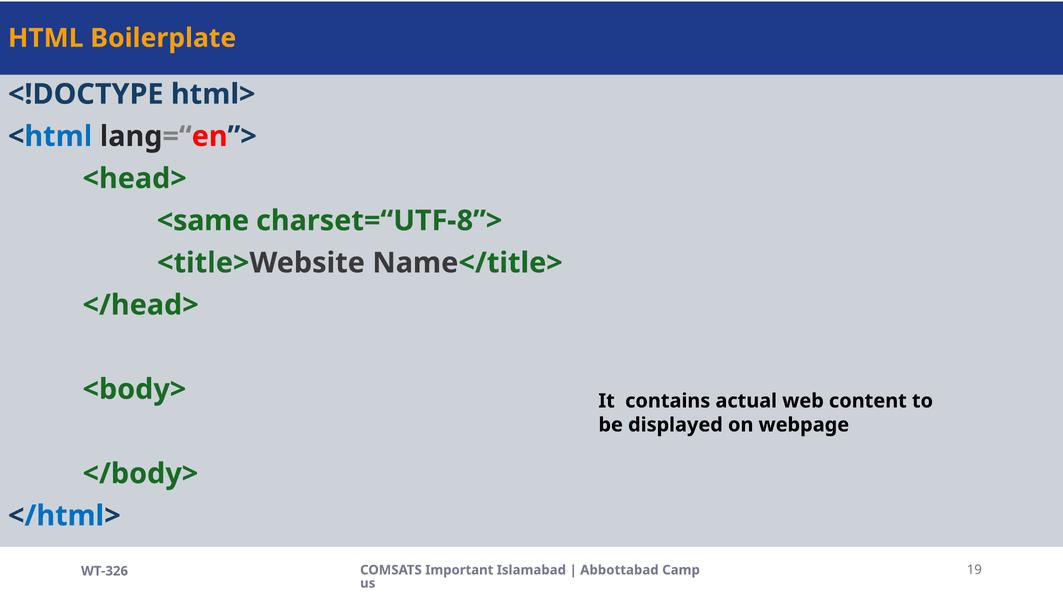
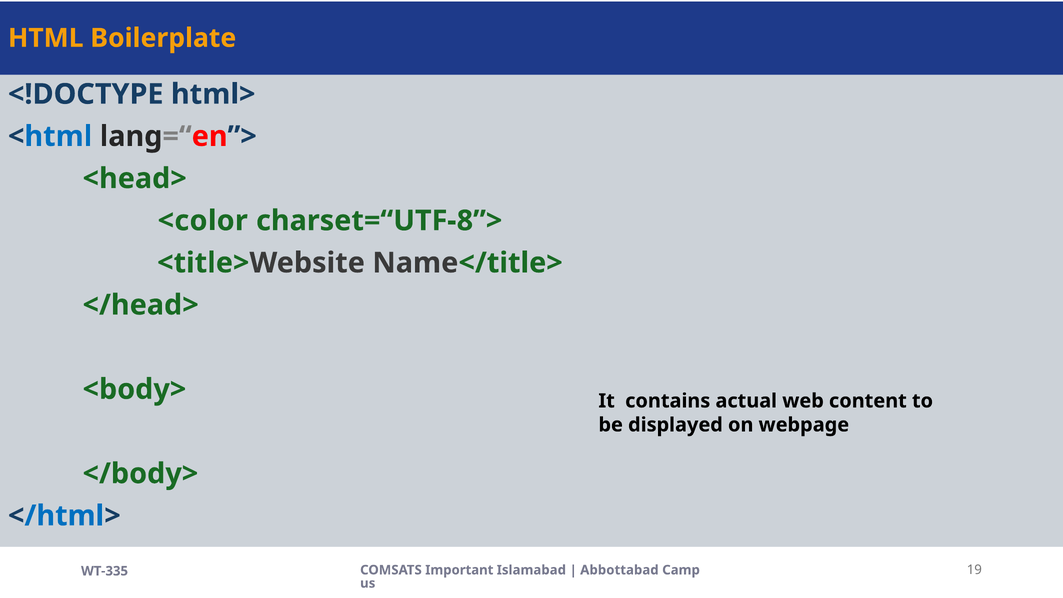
<same: <same -> <color (203, 221)
WT-326: WT-326 -> WT-335 (105, 571)
